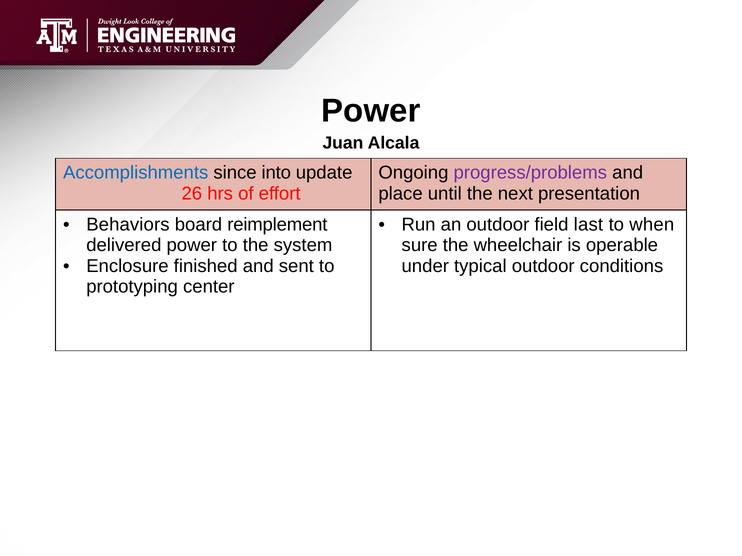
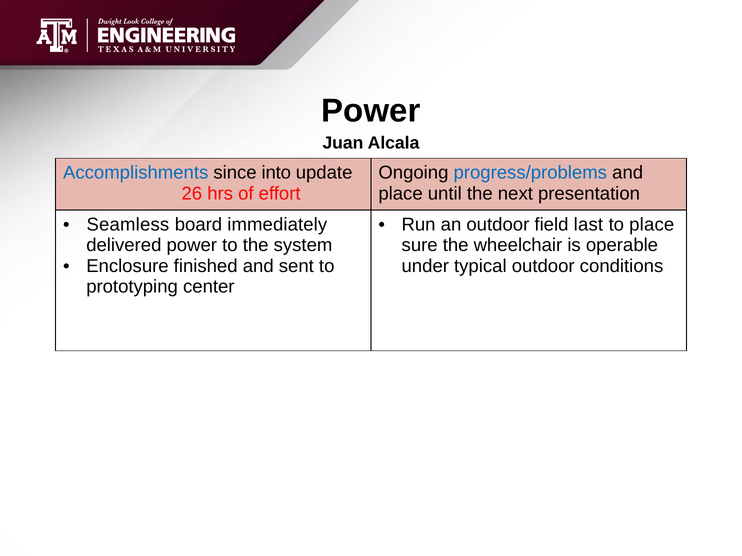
progress/problems colour: purple -> blue (530, 173)
Behaviors: Behaviors -> Seamless (128, 225)
reimplement: reimplement -> immediately (277, 225)
to when: when -> place (652, 225)
